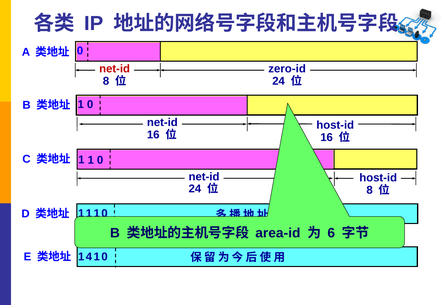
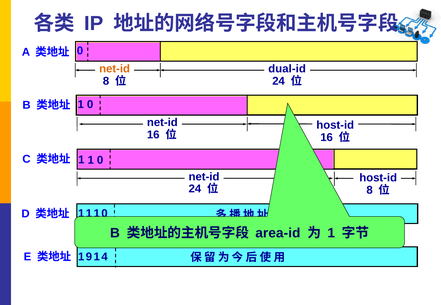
net-id colour: red -> orange (115, 69)
zero-id: zero-id -> dual-id (287, 69)
6: 6 -> 1 (331, 233)
4: 4 -> 9 (89, 257)
0: 0 -> 4 (105, 257)
